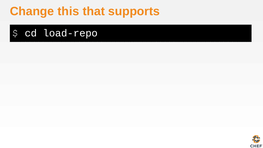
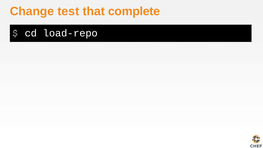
this: this -> test (68, 11)
supports: supports -> complete (134, 11)
